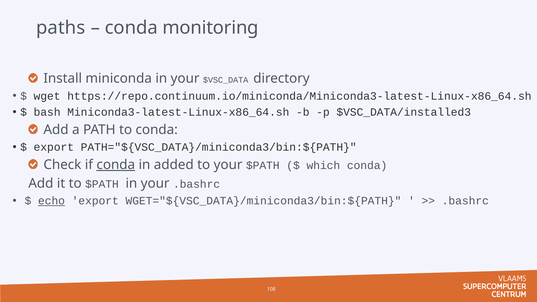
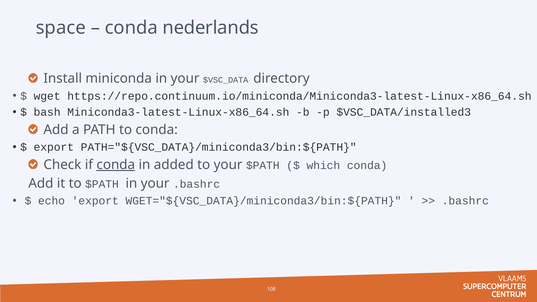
paths: paths -> space (61, 28)
monitoring: monitoring -> nederlands (211, 28)
echo underline: present -> none (52, 201)
